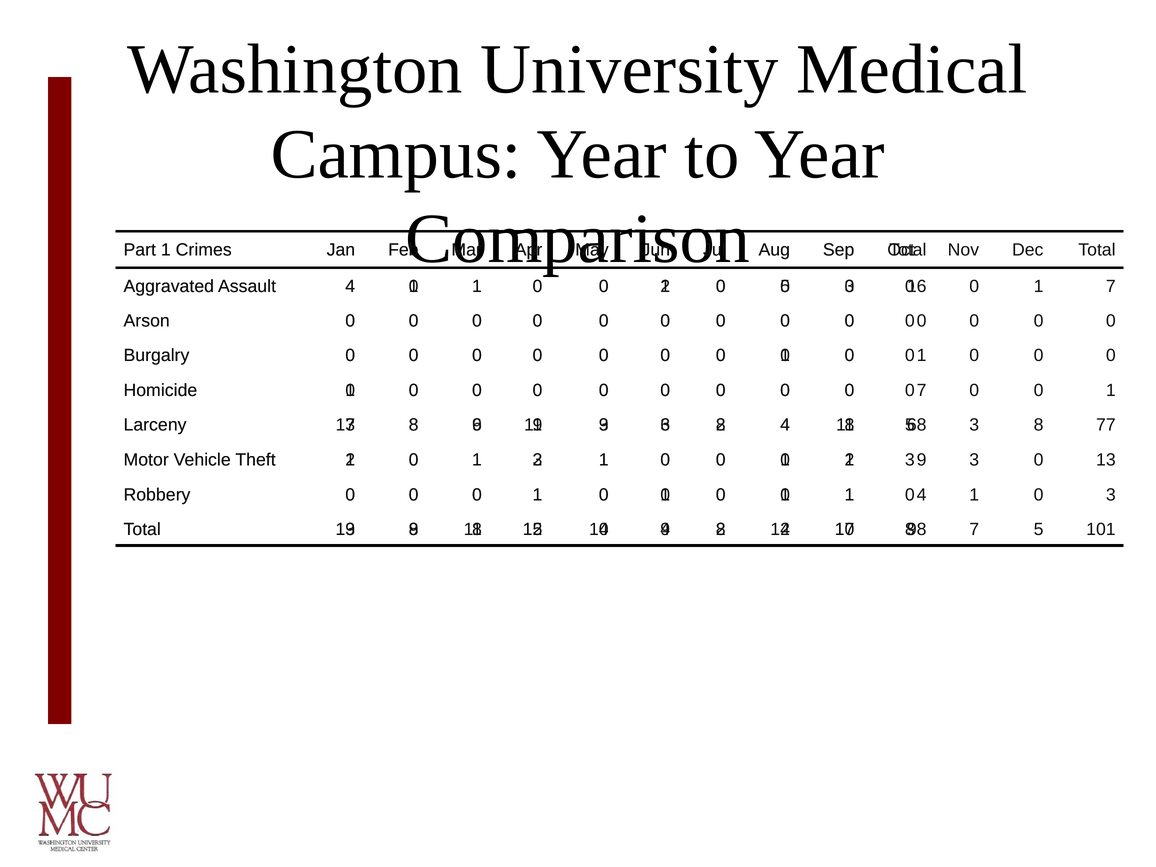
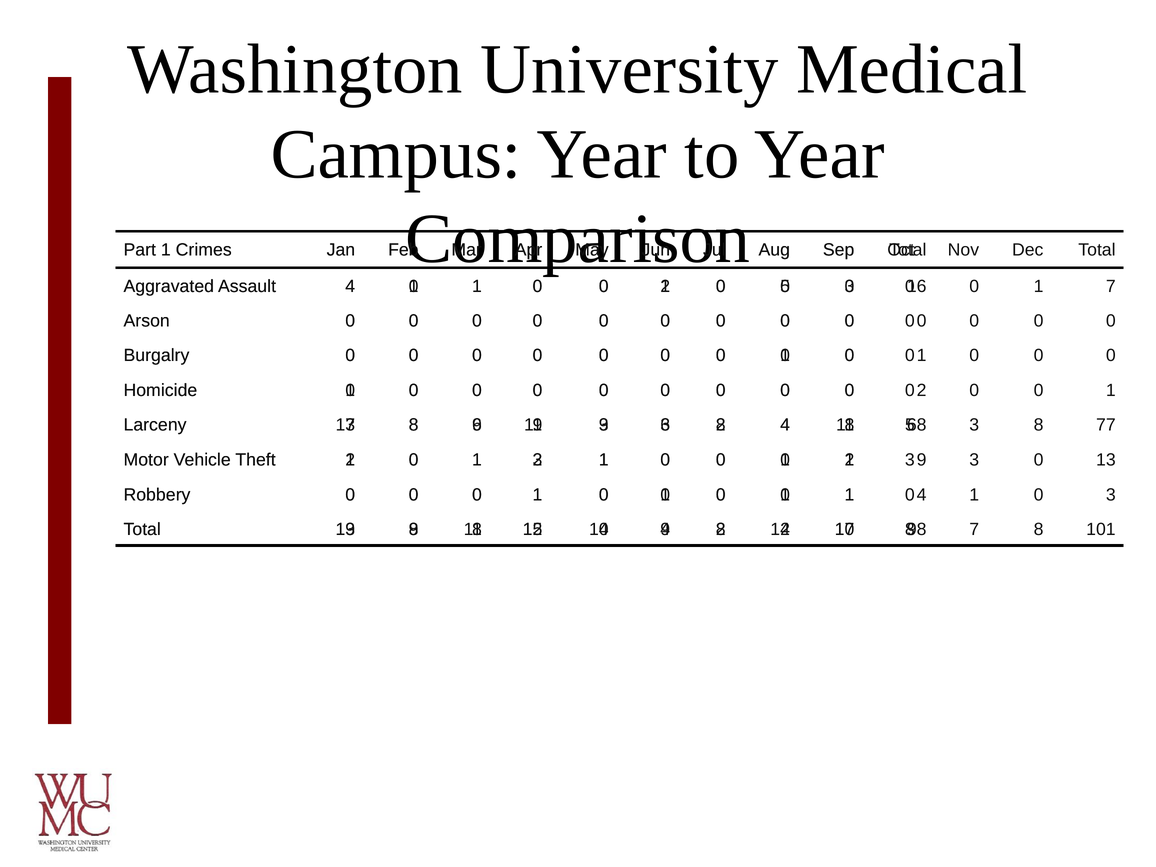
7: 7 -> 2 (922, 390)
5: 5 -> 8 (1039, 529)
